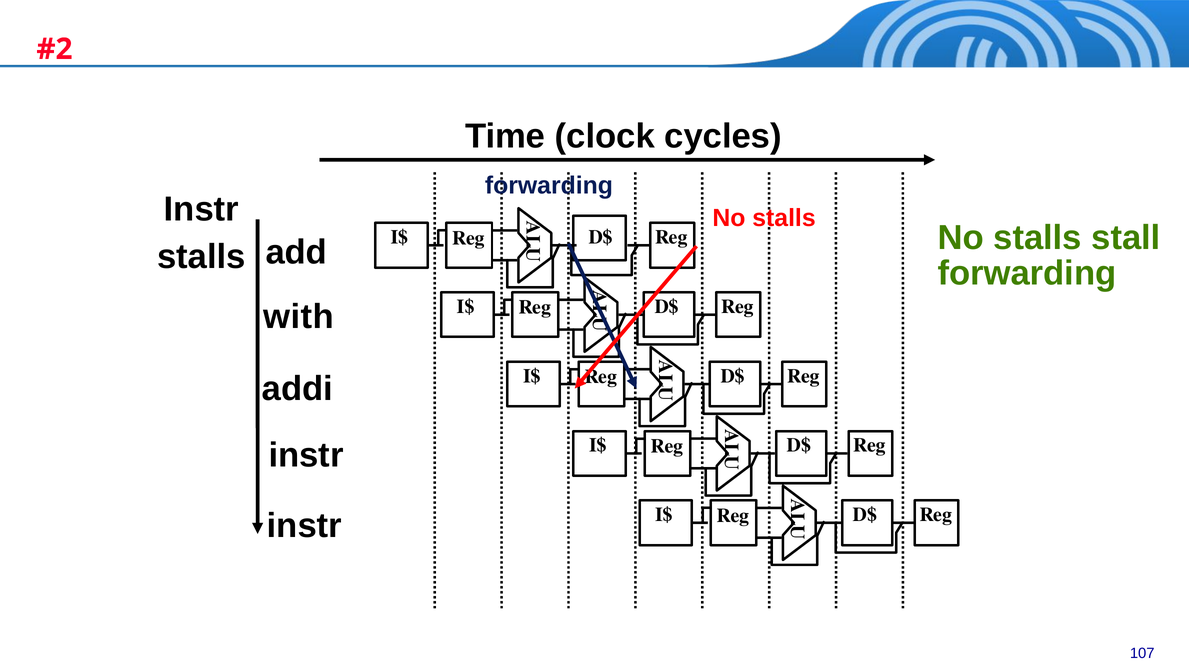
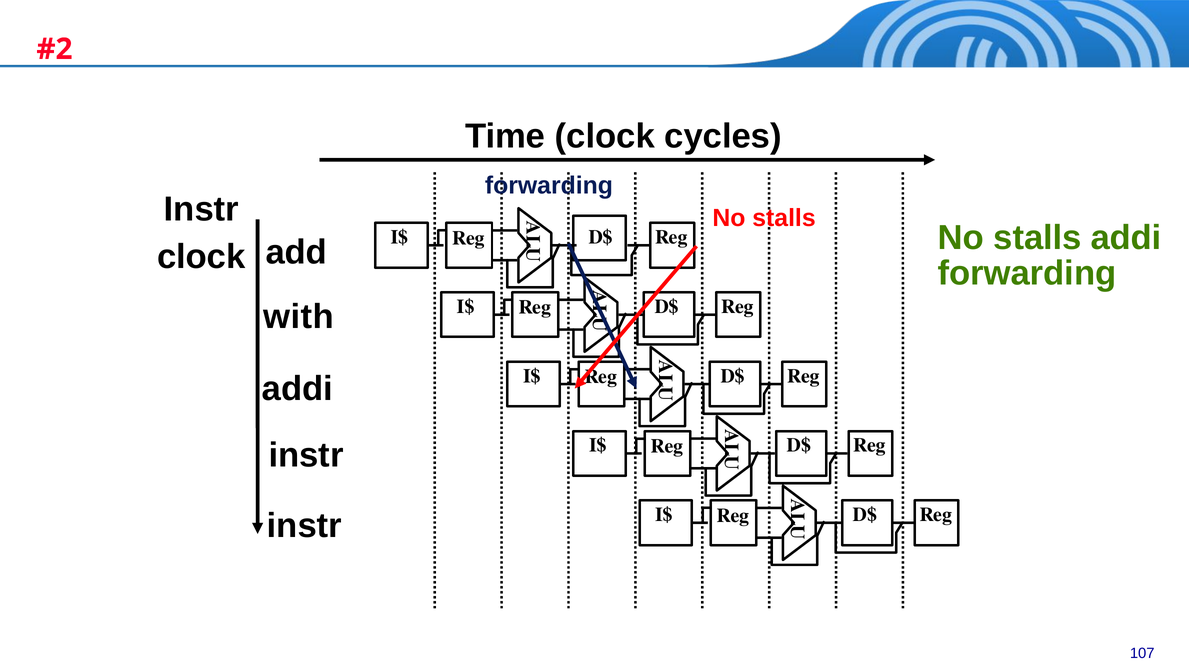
stalls stall: stall -> addi (1126, 238)
stalls: stalls -> clock (201, 257)
